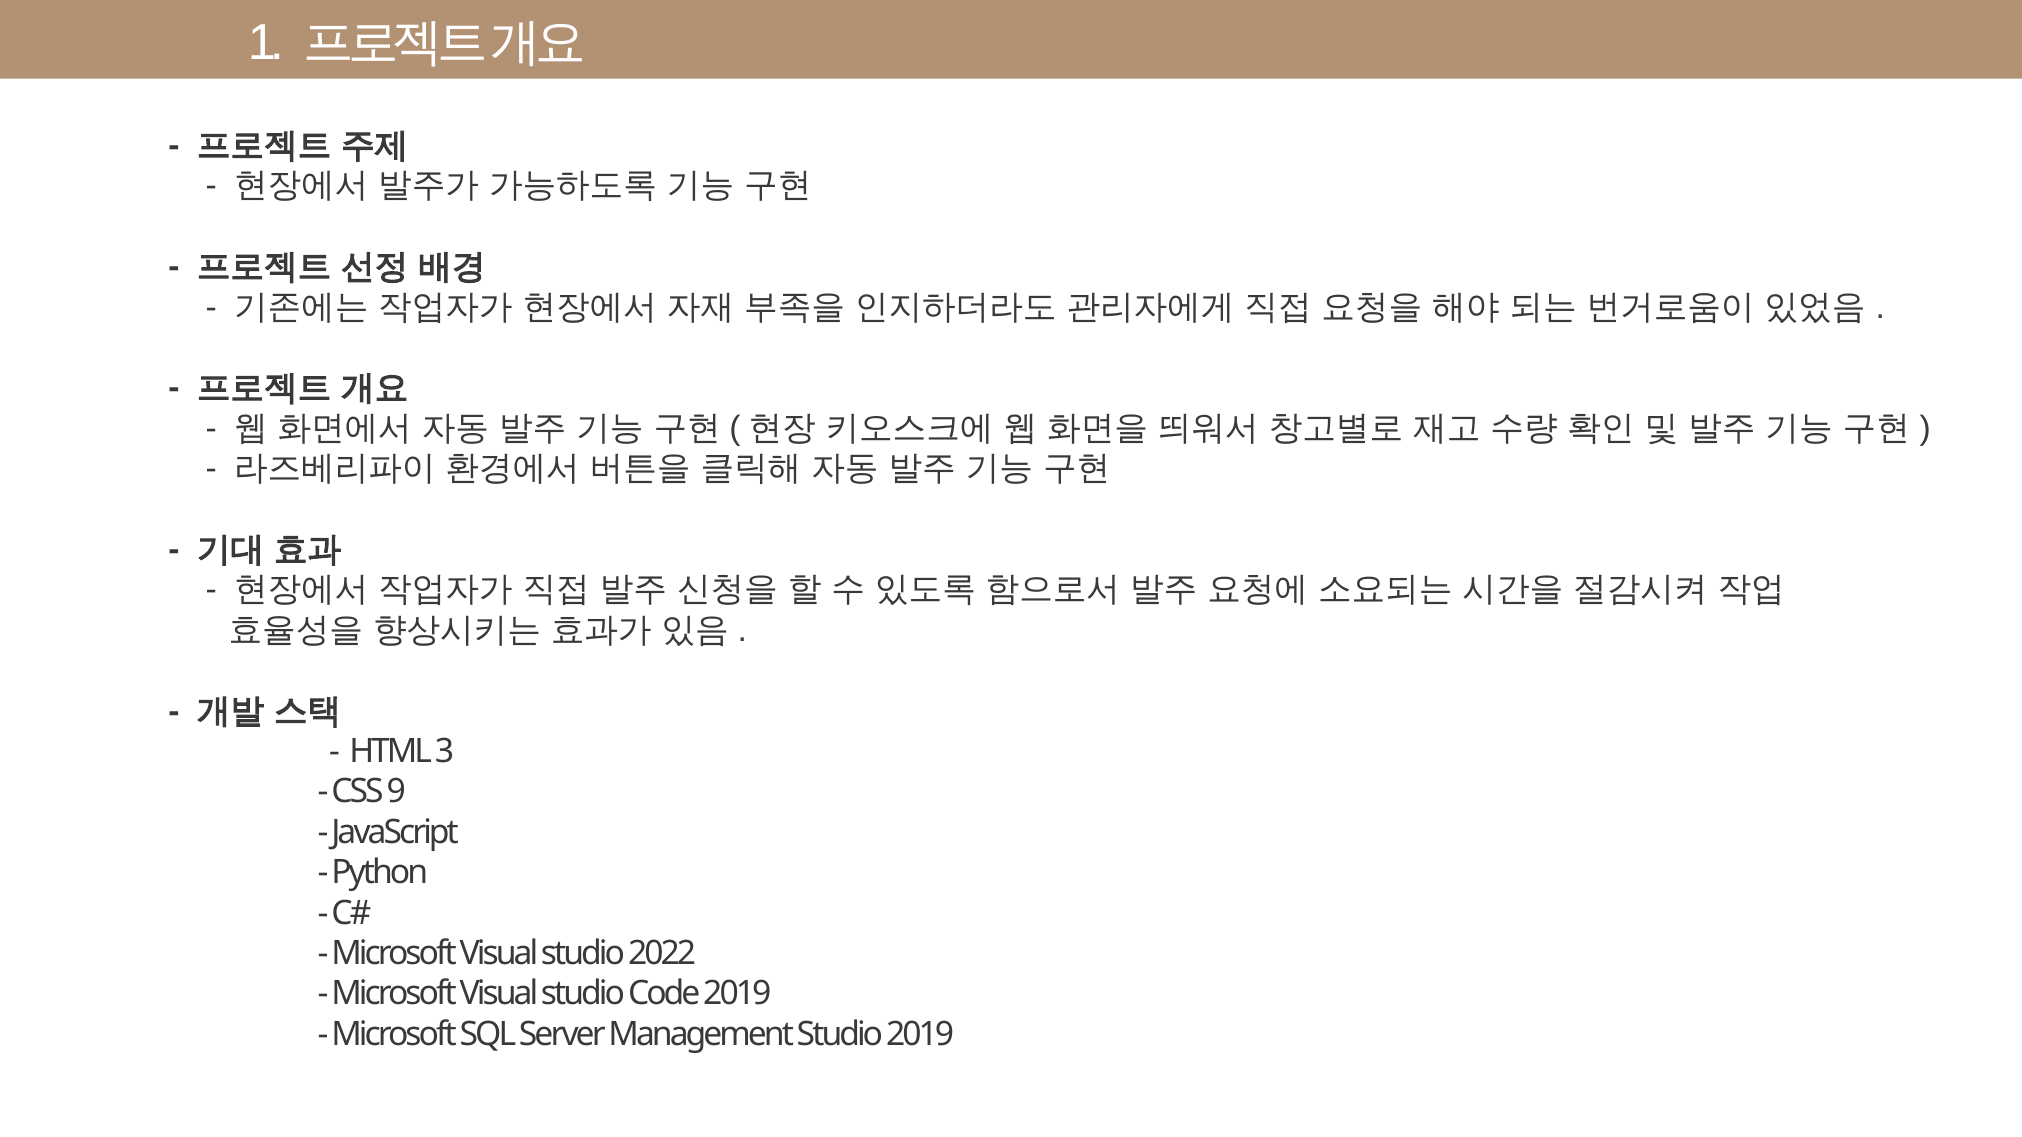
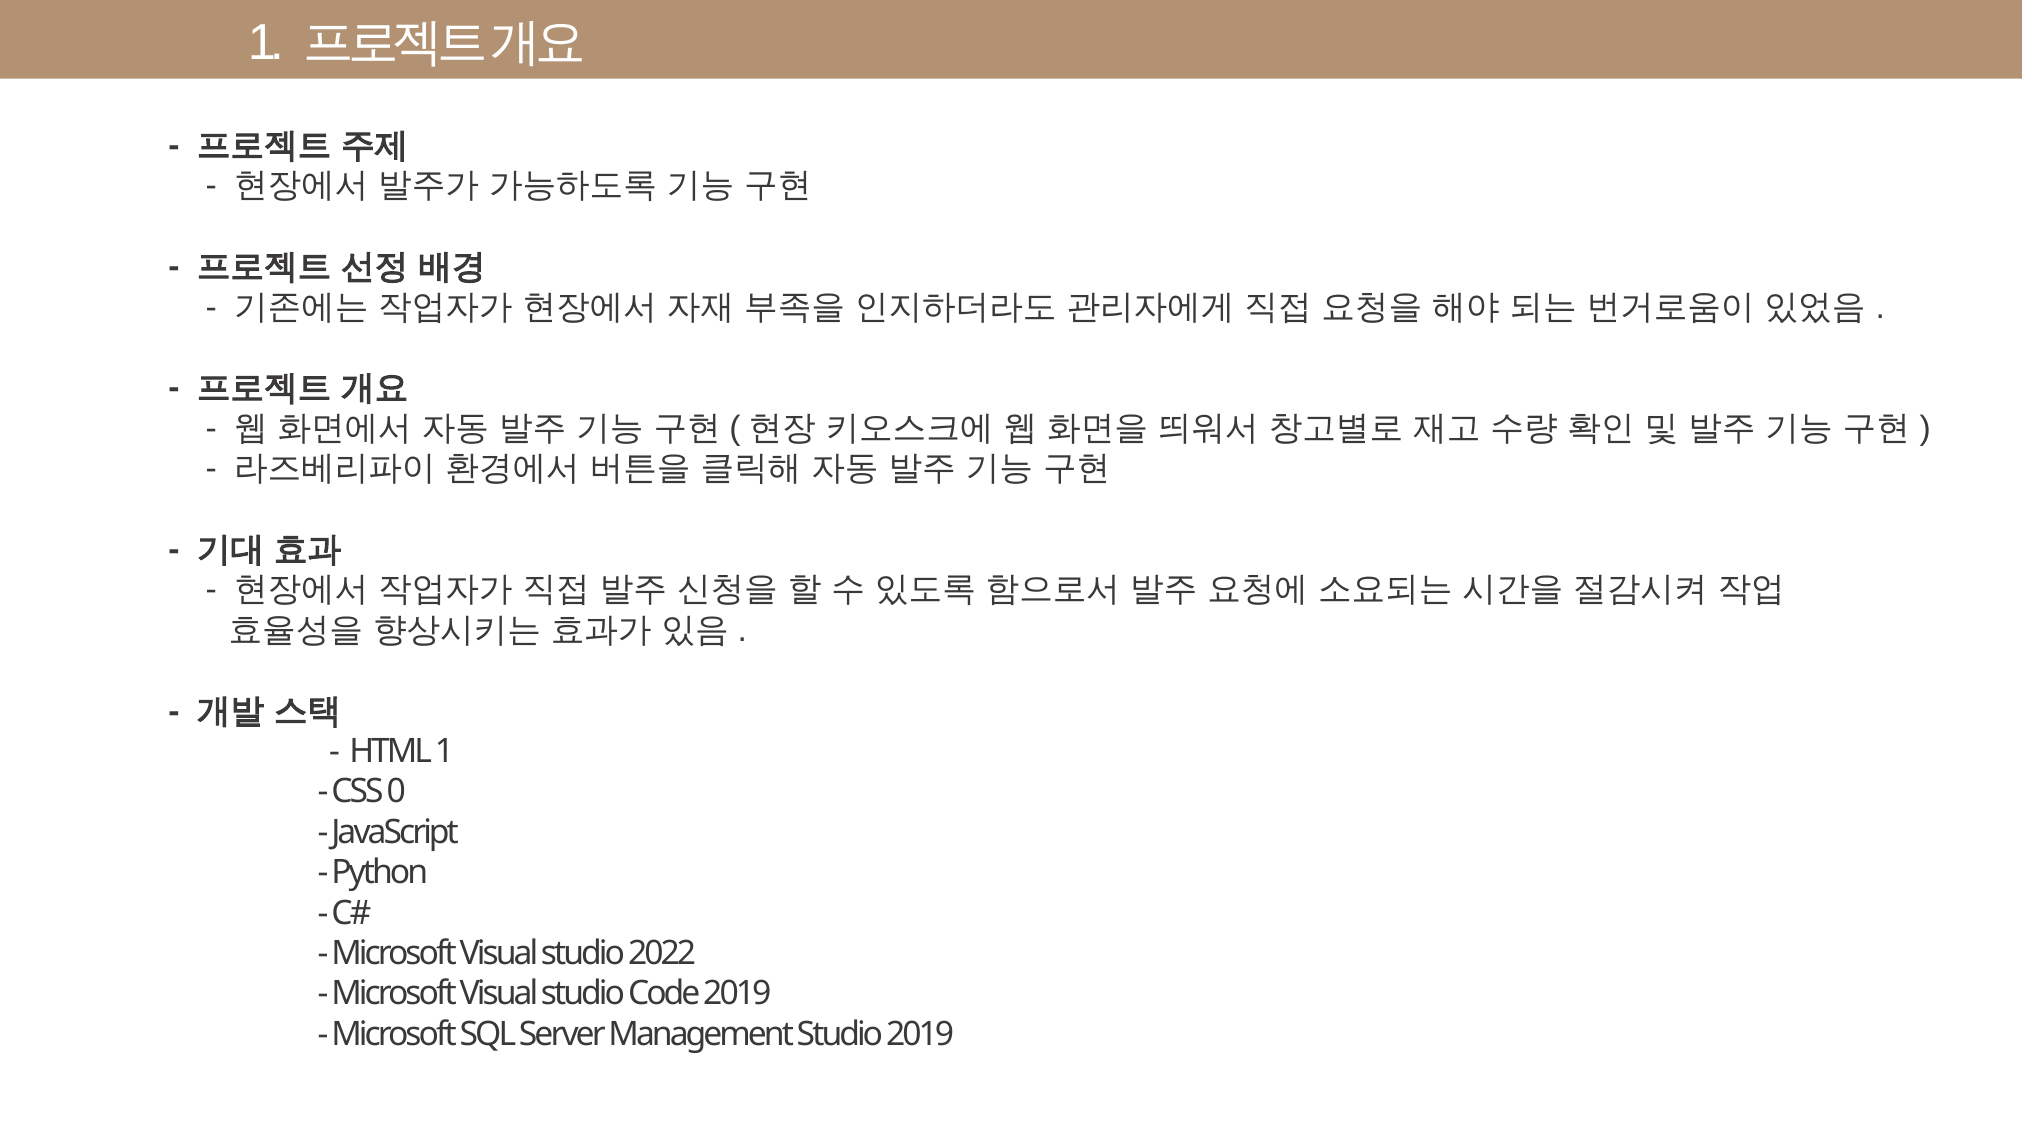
HTML 3: 3 -> 1 (445, 752)
9: 9 -> 0 (396, 792)
